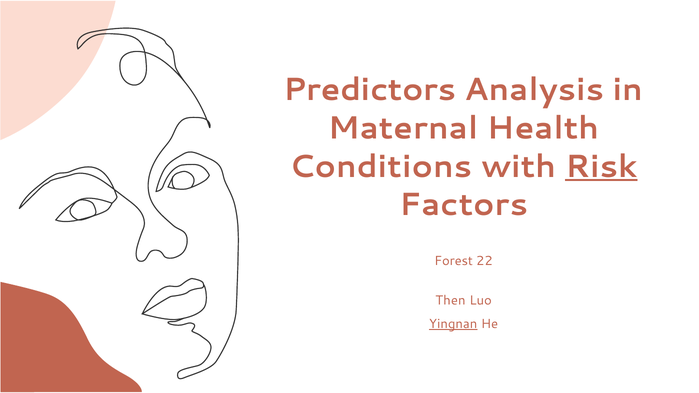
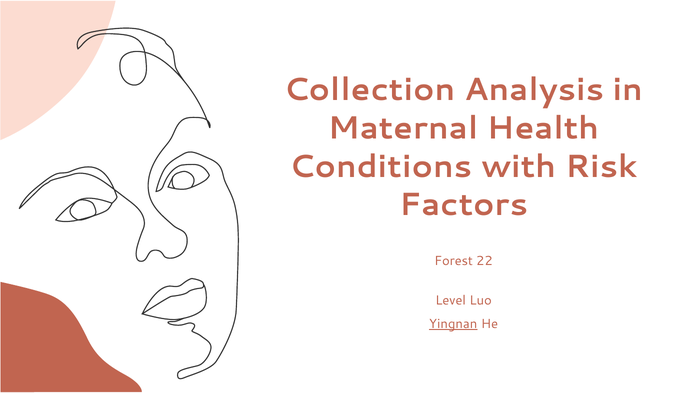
Predictors: Predictors -> Collection (370, 90)
Risk underline: present -> none (601, 167)
Then: Then -> Level (451, 301)
